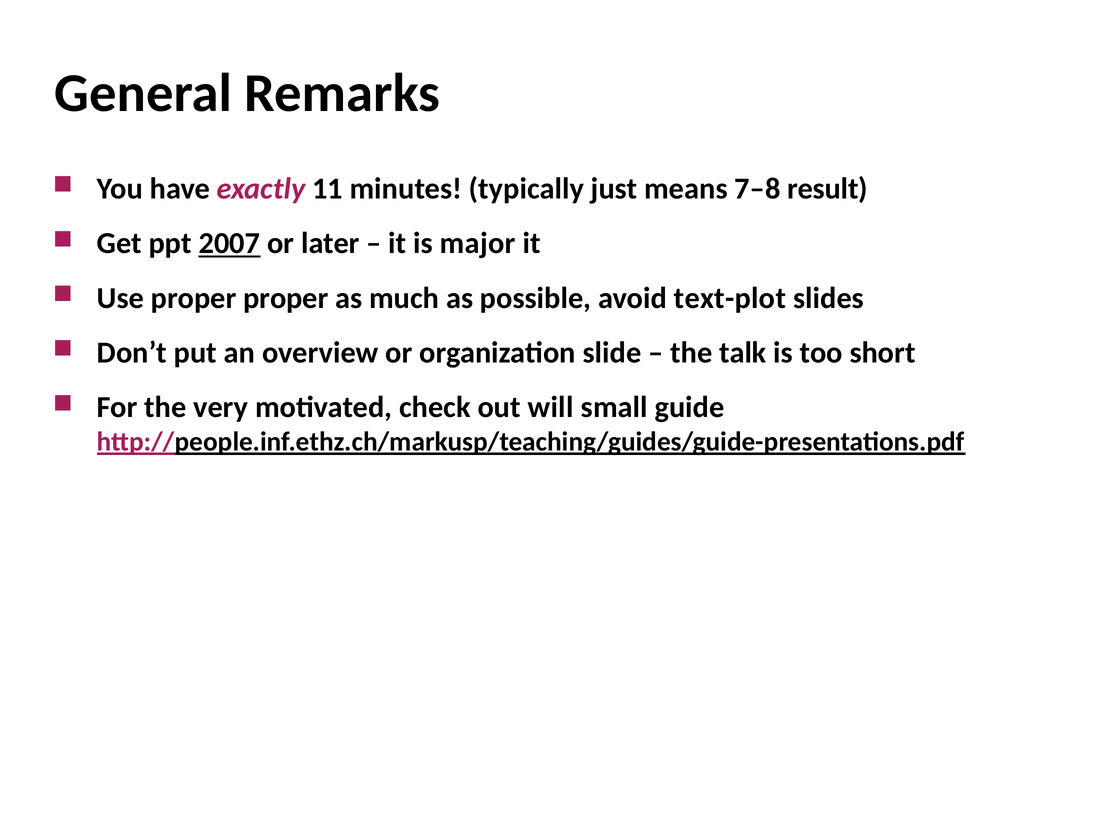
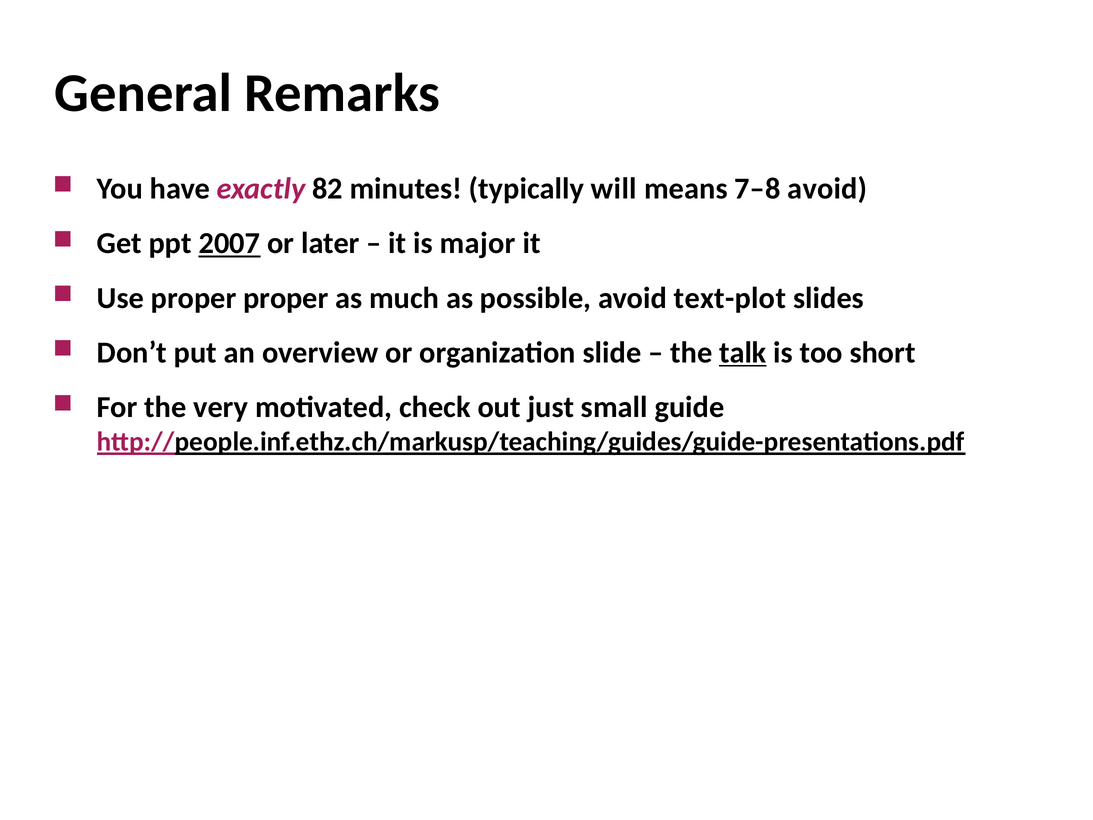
11: 11 -> 82 (327, 189)
just: just -> will (614, 189)
7–8 result: result -> avoid (827, 189)
talk underline: none -> present (743, 353)
will: will -> just (551, 407)
